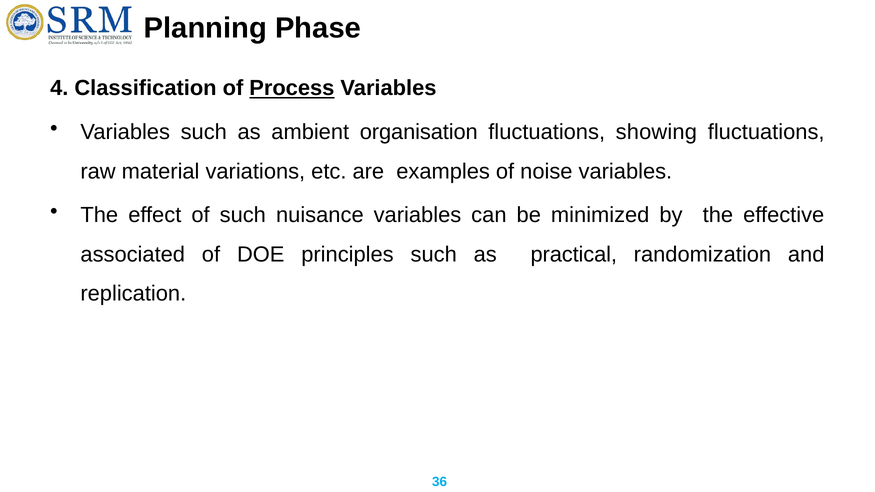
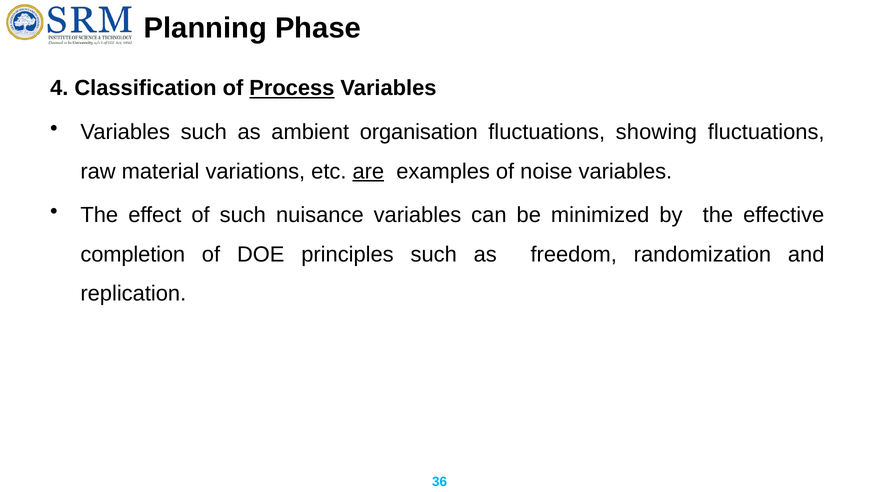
are underline: none -> present (368, 171)
associated: associated -> completion (133, 255)
practical: practical -> freedom (574, 255)
